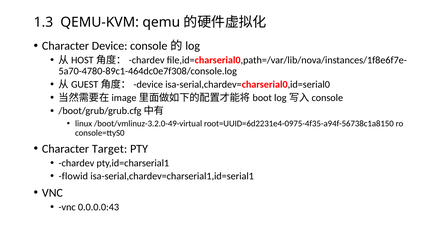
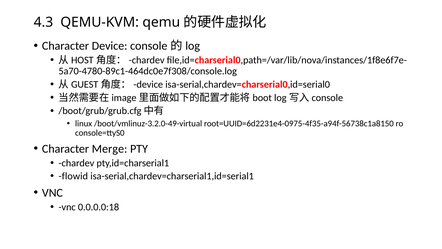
1.3: 1.3 -> 4.3 (43, 22)
Target: Target -> Merge (110, 149)
0.0.0.0:43: 0.0.0.0:43 -> 0.0.0.0:18 (98, 207)
